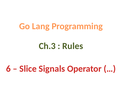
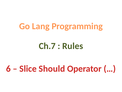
Ch.3: Ch.3 -> Ch.7 (47, 46)
Signals: Signals -> Should (52, 68)
